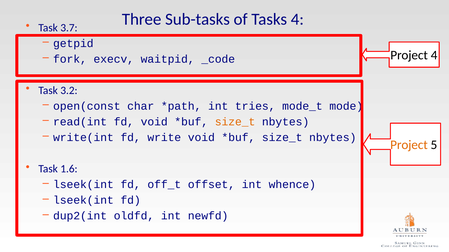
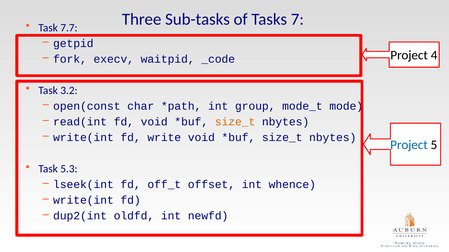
Tasks 4: 4 -> 7 (297, 19)
3.7: 3.7 -> 7.7 (69, 28)
tries: tries -> group (255, 106)
Project colour: orange -> blue (409, 145)
1.6: 1.6 -> 5.3 (69, 169)
lseek(int: lseek(int -> write(int (83, 201)
